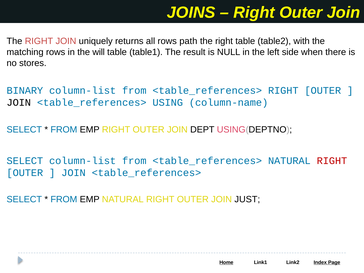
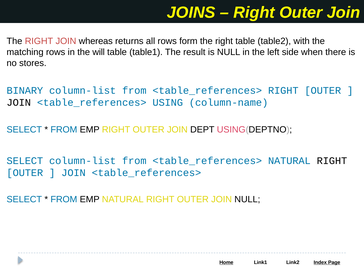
uniquely: uniquely -> whereas (96, 41)
path: path -> form (188, 41)
RIGHT colour: red -> black (332, 161)
JOIN JUST: JUST -> NULL (247, 199)
